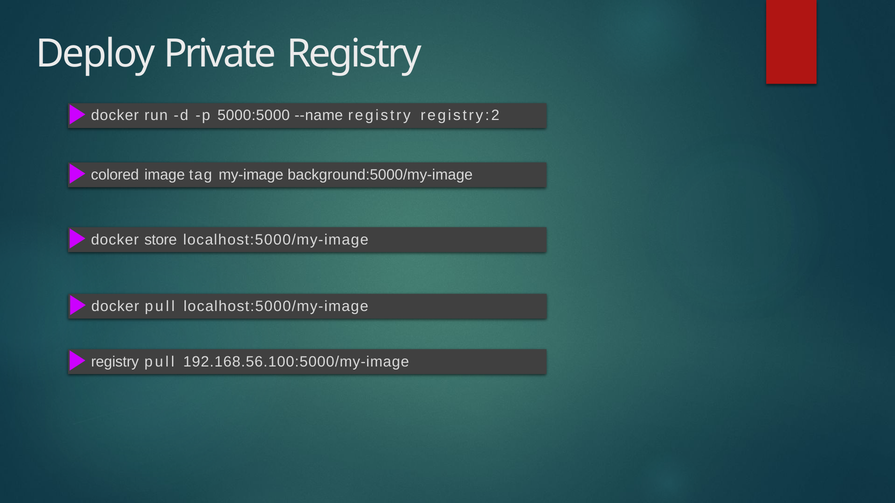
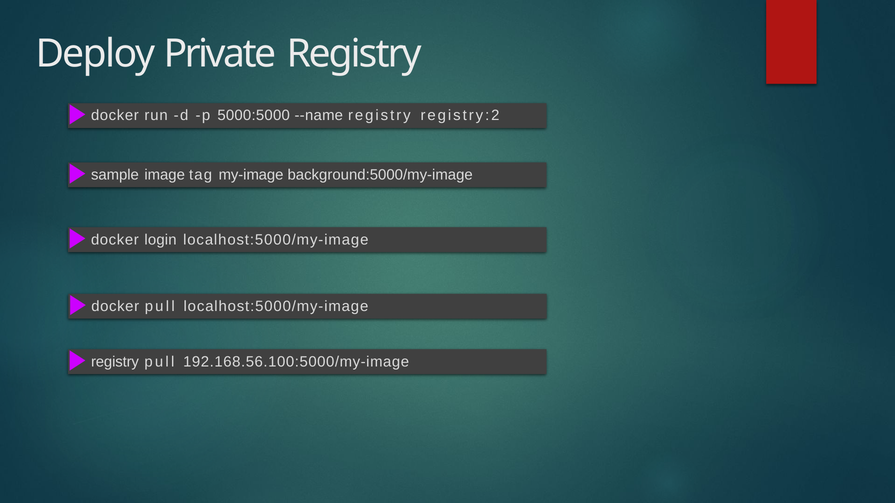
colored: colored -> sample (115, 175)
store: store -> login (161, 240)
